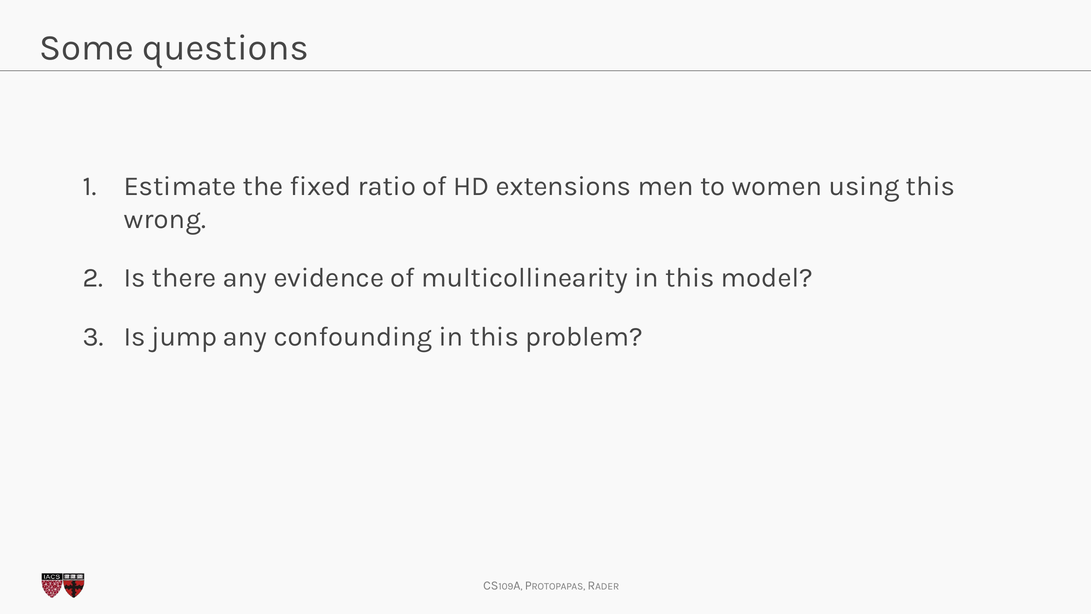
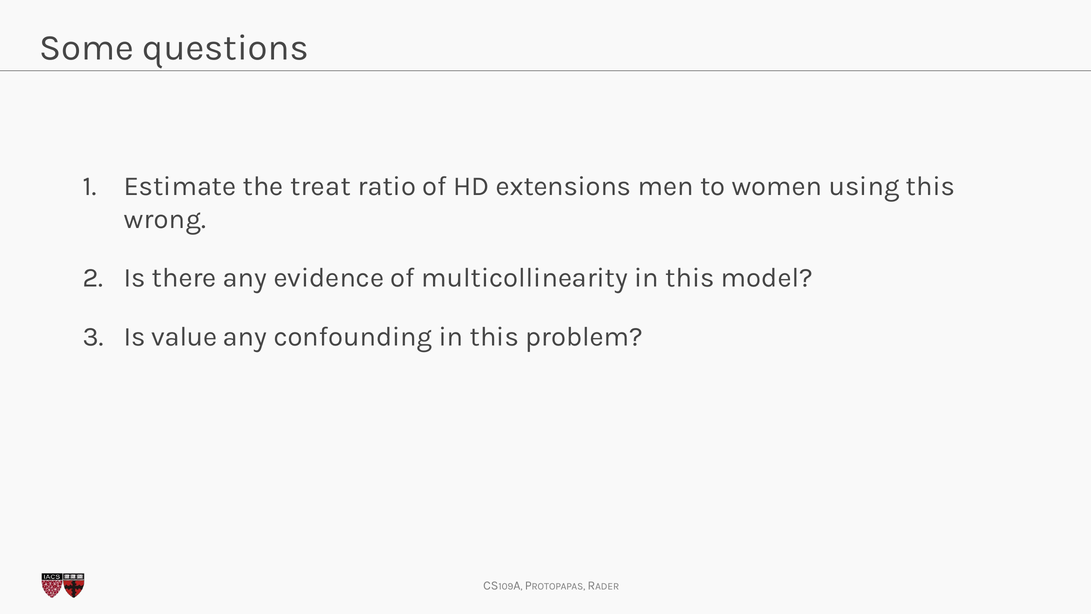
fixed: fixed -> treat (321, 186)
jump: jump -> value (184, 336)
